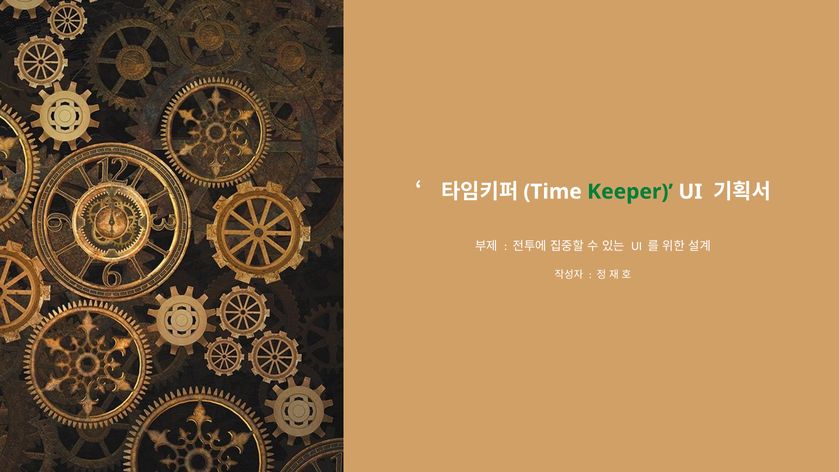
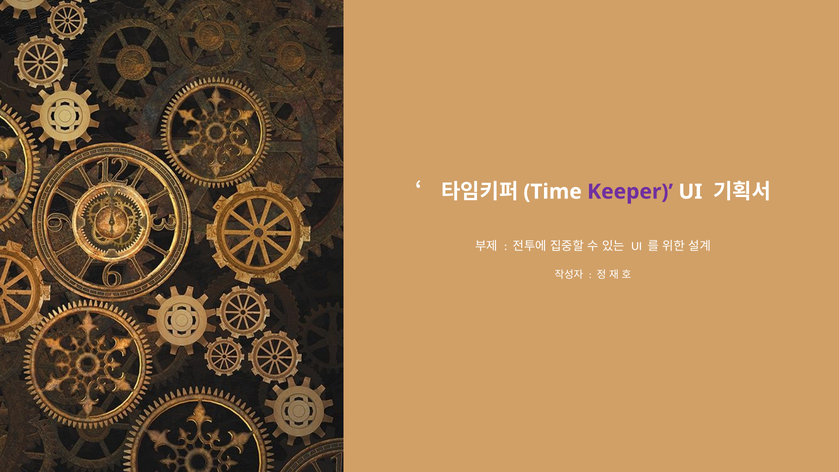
Keeper colour: green -> purple (630, 192)
